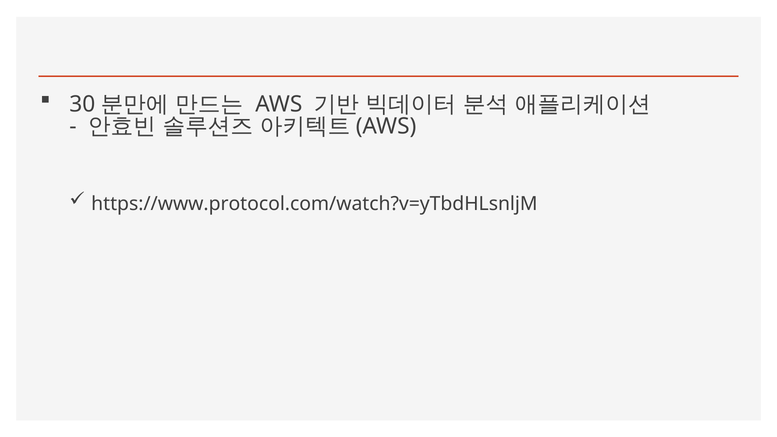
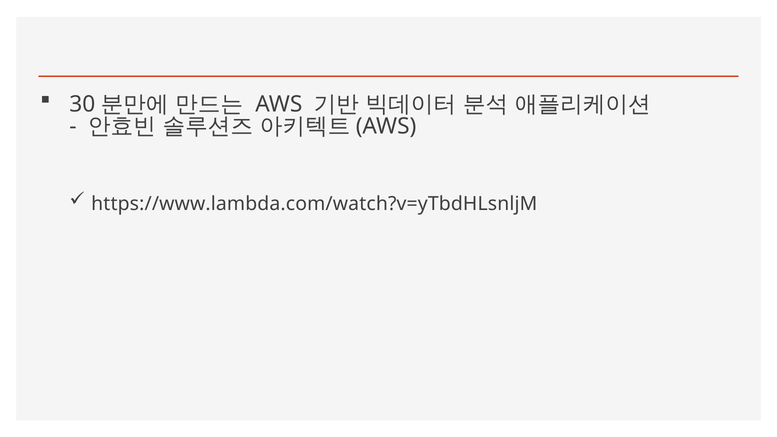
https://www.protocol.com/watch?v=yTbdHLsnljM: https://www.protocol.com/watch?v=yTbdHLsnljM -> https://www.lambda.com/watch?v=yTbdHLsnljM (314, 204)
